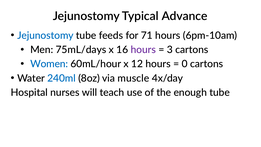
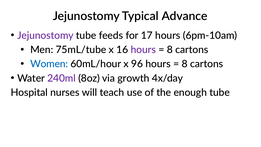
Jejunostomy colour: blue -> purple (45, 36)
71: 71 -> 17 (147, 36)
75mL/days: 75mL/days -> 75mL/tube (81, 50)
3: 3 -> 8 (170, 50)
12: 12 -> 96 (137, 64)
0: 0 -> 8 (185, 64)
240ml colour: blue -> purple (61, 78)
muscle: muscle -> growth (133, 78)
